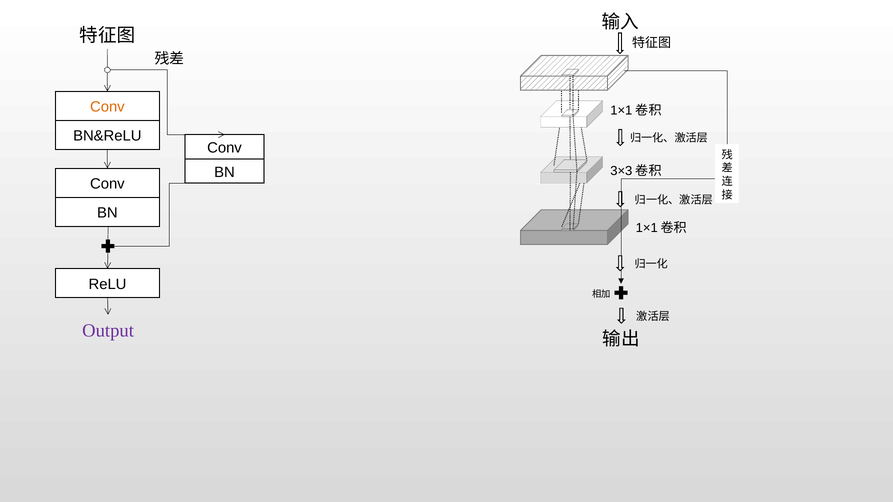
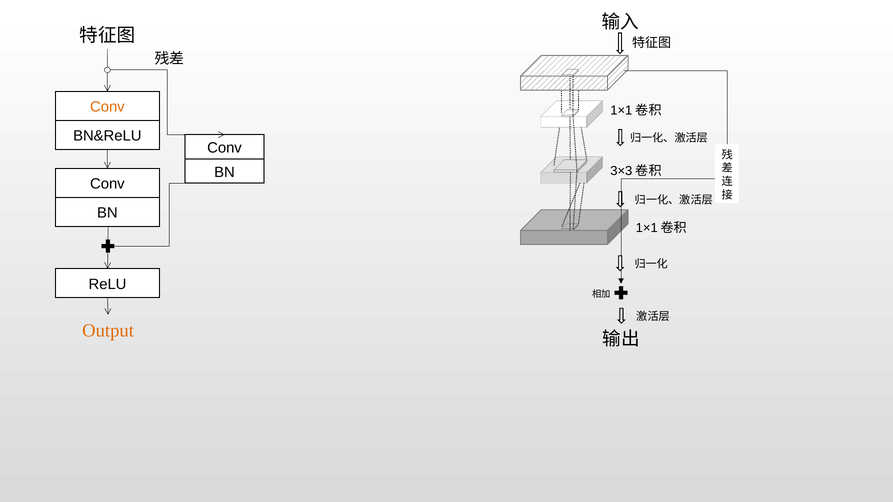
Output colour: purple -> orange (108, 331)
